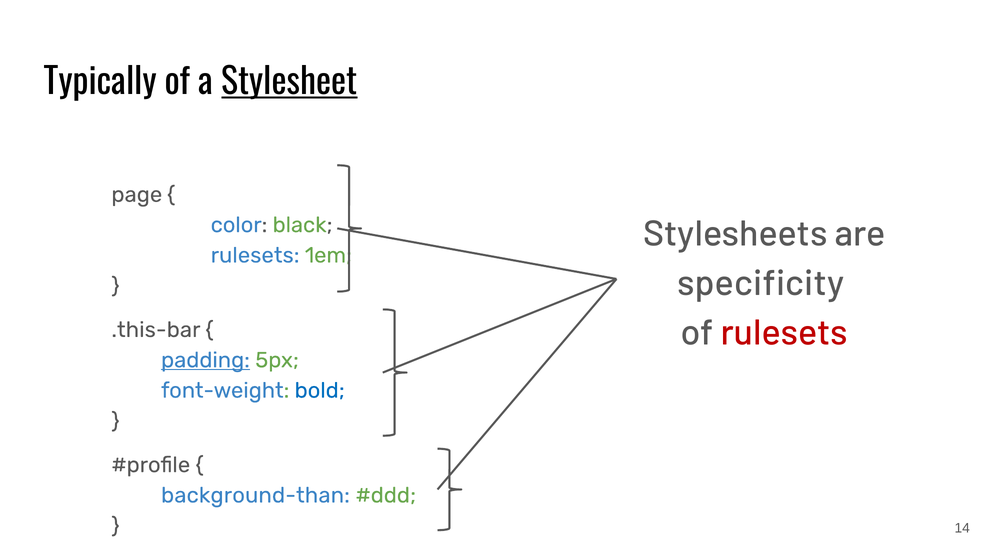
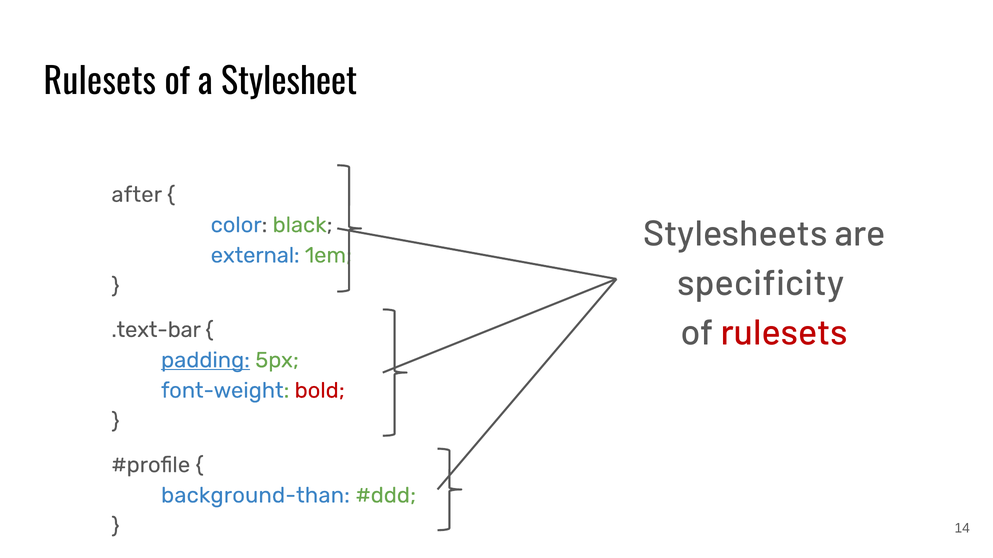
Typically: Typically -> Rulesets (100, 82)
Stylesheet underline: present -> none (289, 82)
page: page -> after (137, 195)
rulesets: rulesets -> external (255, 256)
.this-bar: .this-bar -> .text-bar (156, 330)
bold colour: blue -> red (320, 391)
